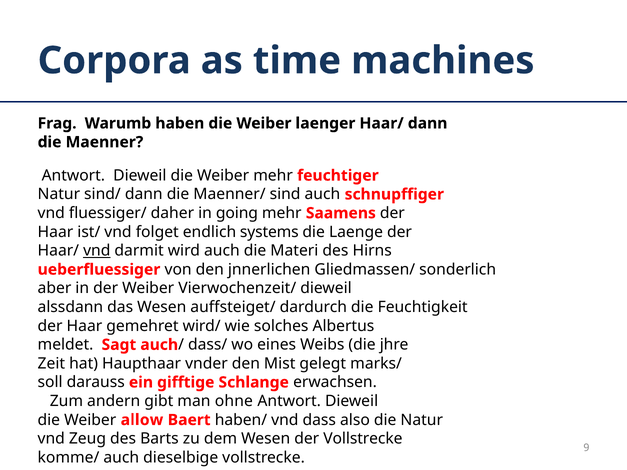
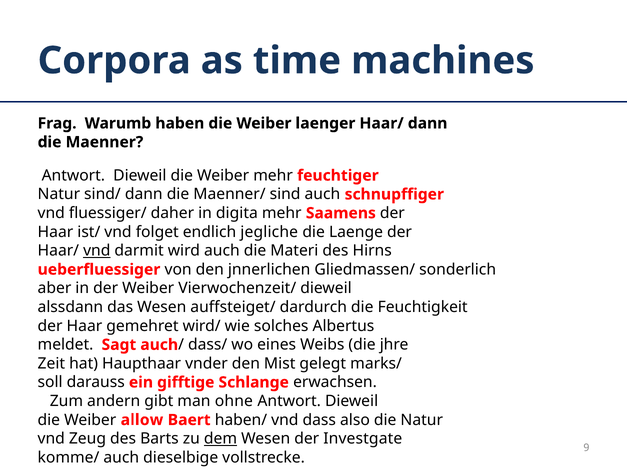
going: going -> digita (237, 213)
systems: systems -> jegliche (269, 232)
dem underline: none -> present (220, 439)
der Vollstrecke: Vollstrecke -> Investgate (363, 439)
